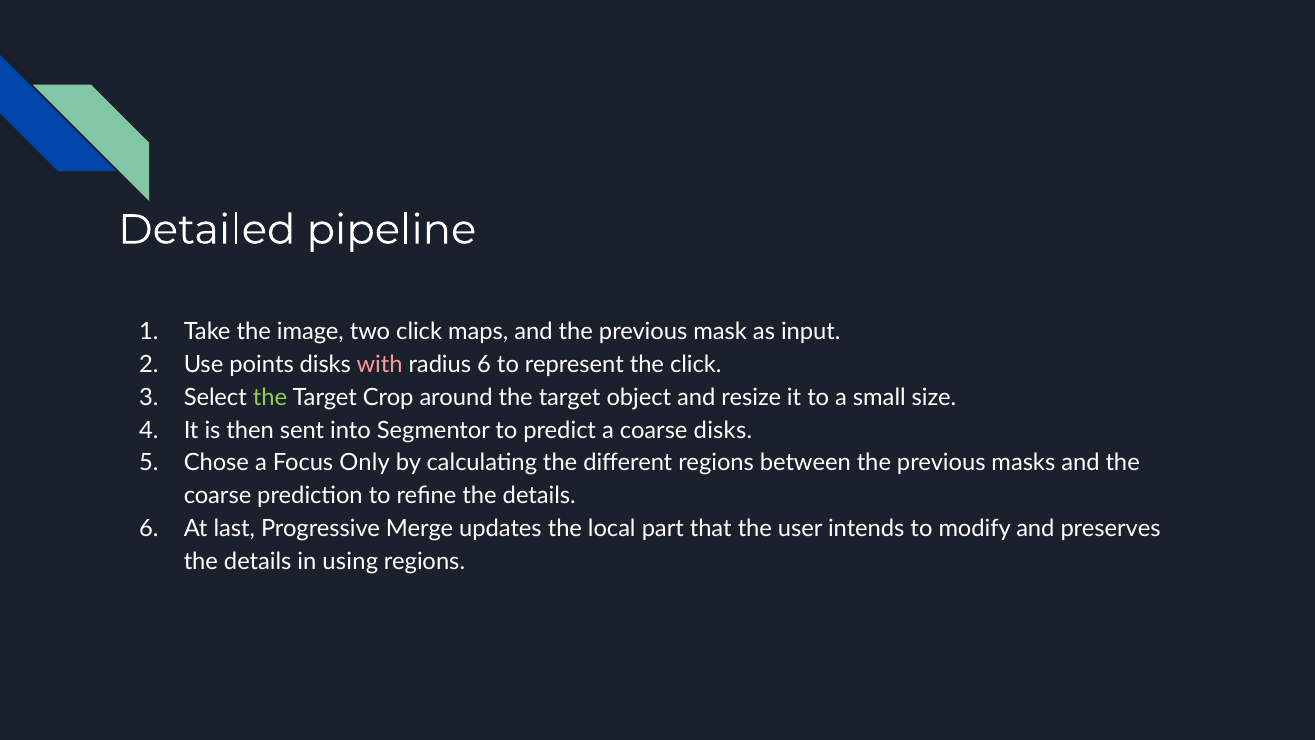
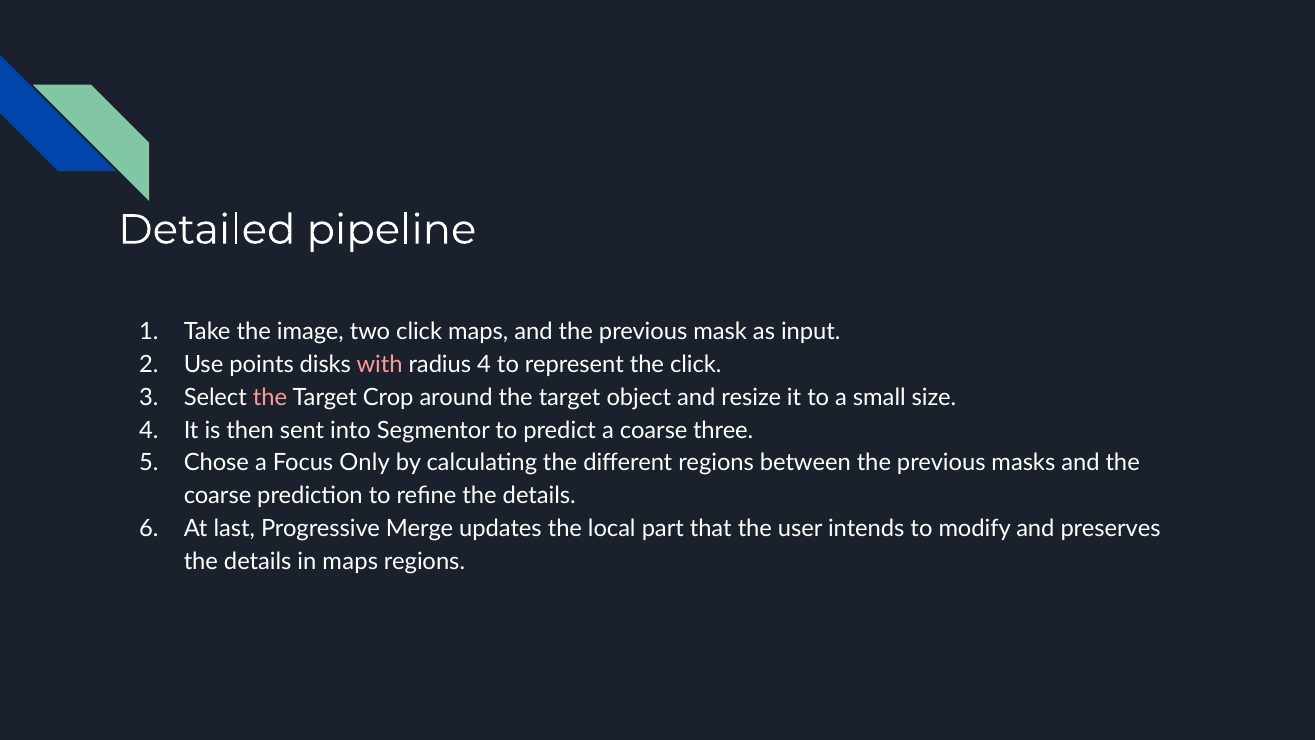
radius 6: 6 -> 4 (484, 365)
the colour: light green -> pink (270, 397)
coarse disks: disks -> three (723, 430)
in using: using -> maps (350, 561)
